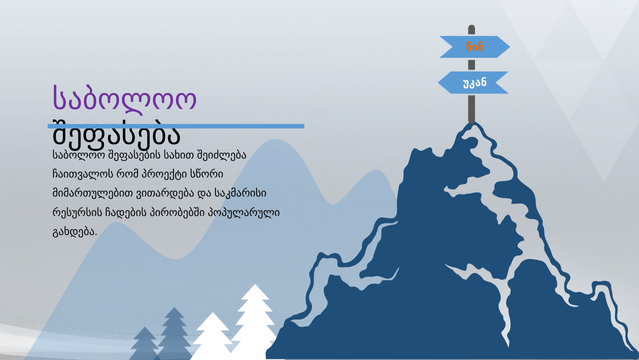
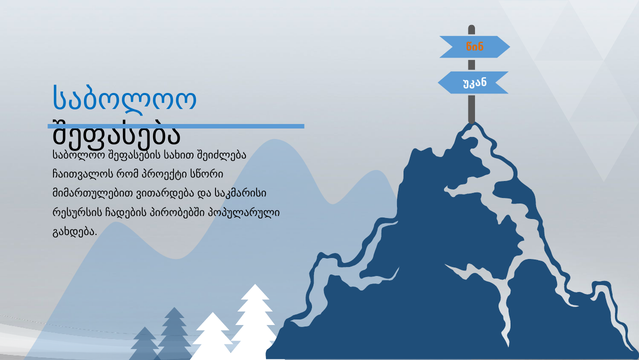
საბოლოო colour: purple -> blue (125, 99)
